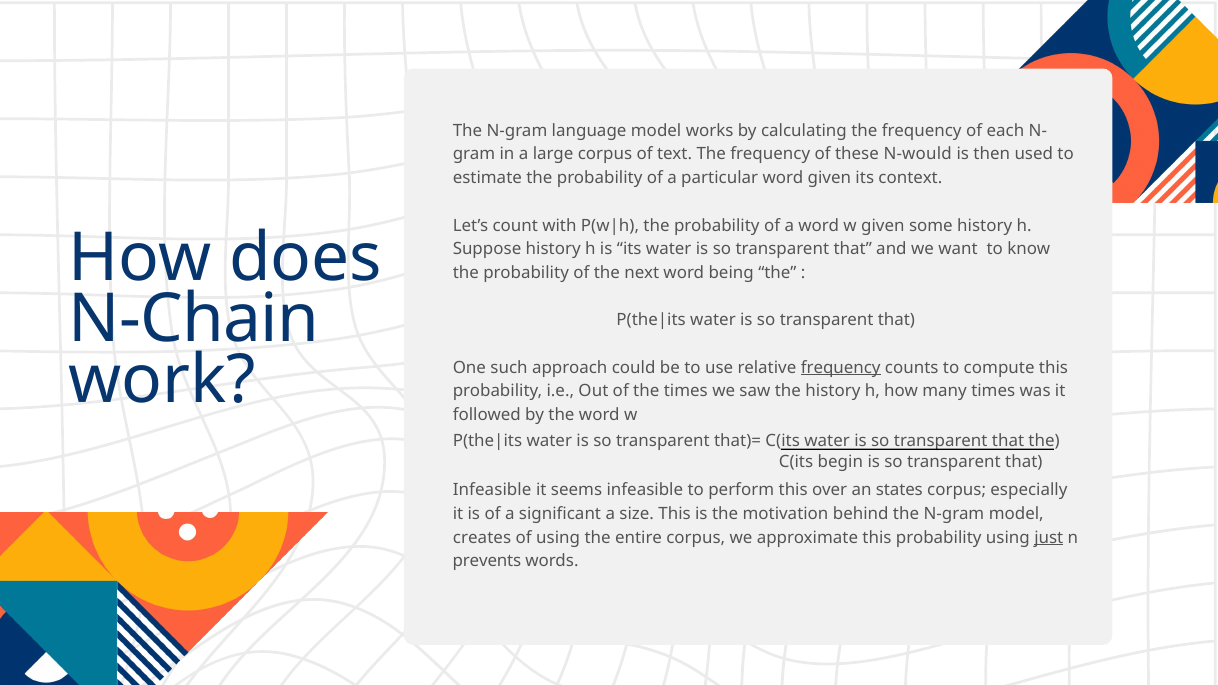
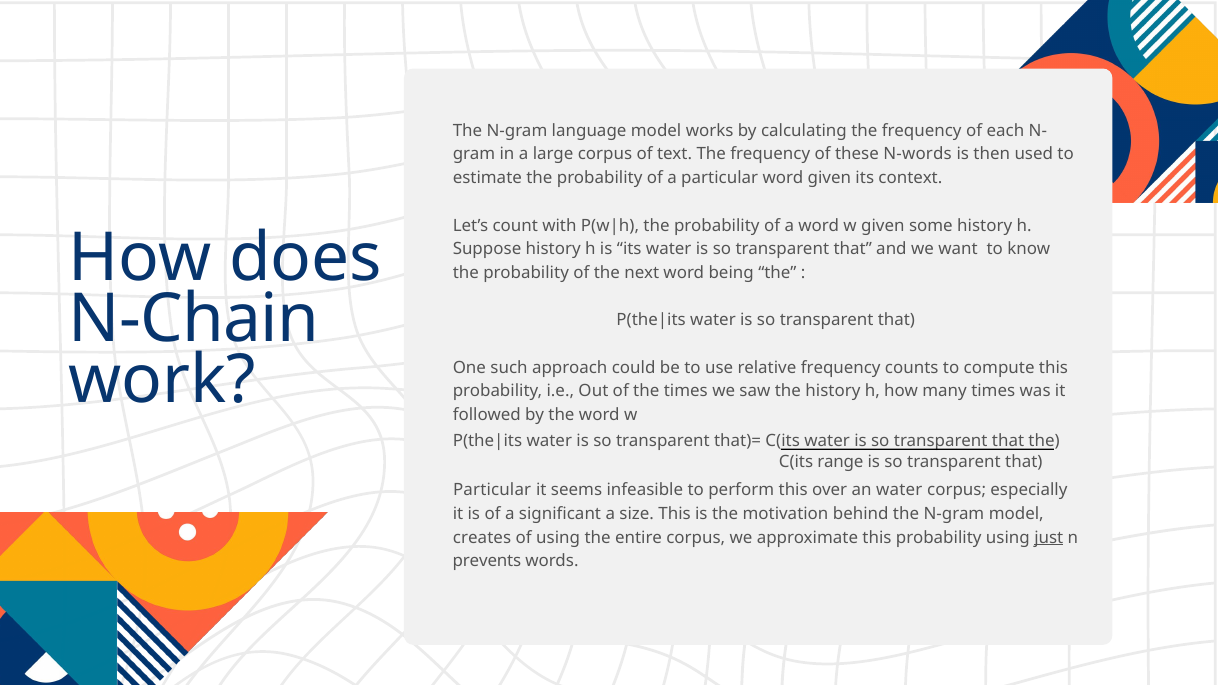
N-would: N-would -> N-words (918, 154)
frequency underline: present -> none (841, 368)
begin: begin -> range (840, 462)
Infeasible: Infeasible -> Particular (492, 490)
an states: states -> water (899, 490)
